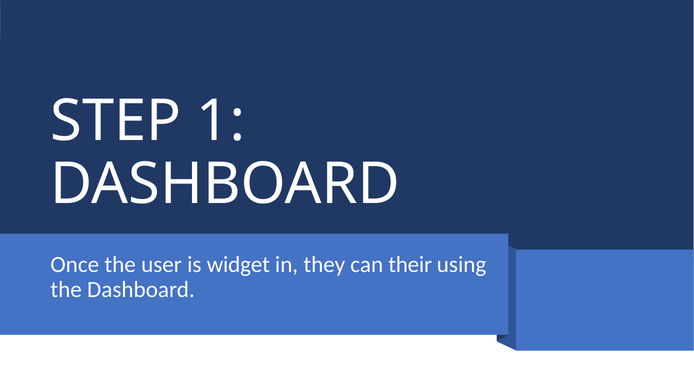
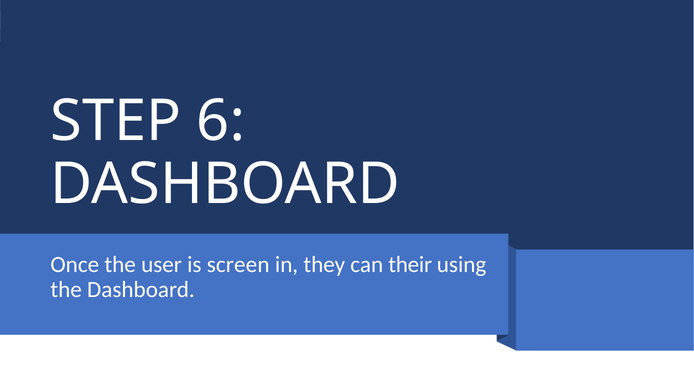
1: 1 -> 6 (221, 121)
widget: widget -> screen (238, 264)
